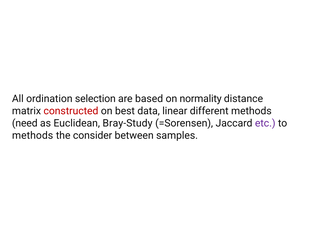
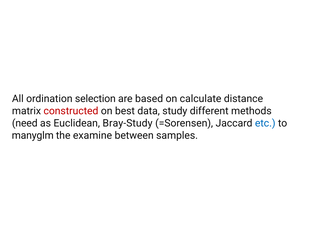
normality: normality -> calculate (201, 99)
linear: linear -> study (175, 111)
etc colour: purple -> blue (265, 124)
methods: methods -> manyglm (33, 136)
consider: consider -> examine (93, 136)
